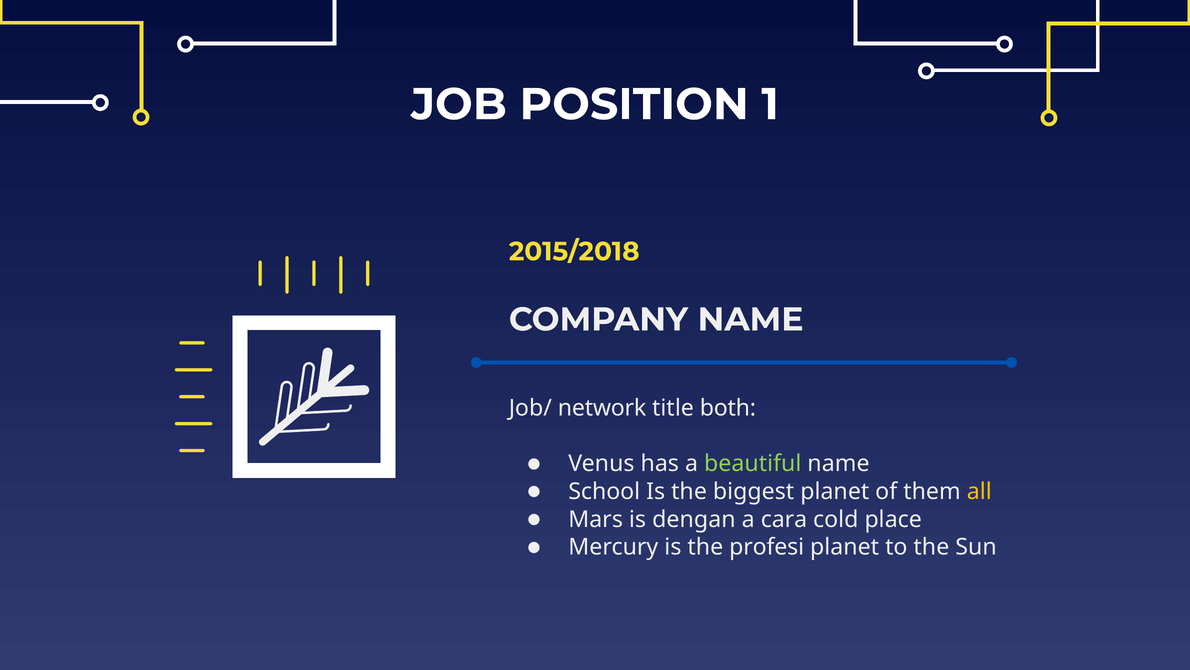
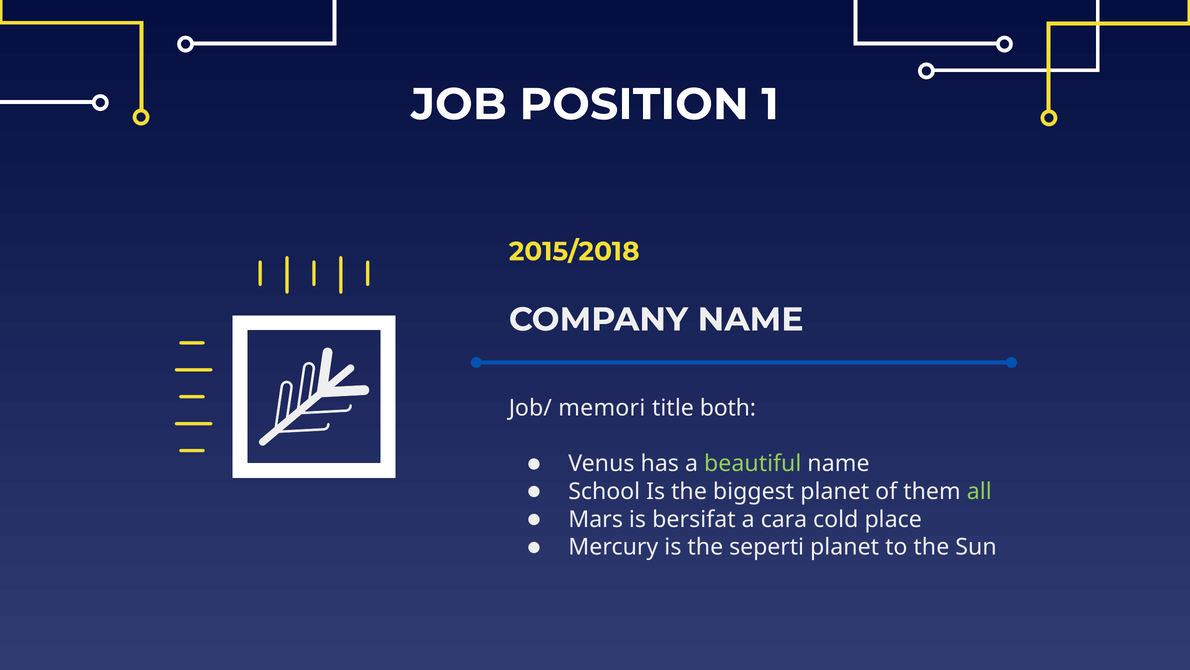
network: network -> memori (602, 408)
all colour: yellow -> light green (979, 491)
dengan: dengan -> bersifat (694, 519)
profesi: profesi -> seperti (767, 547)
